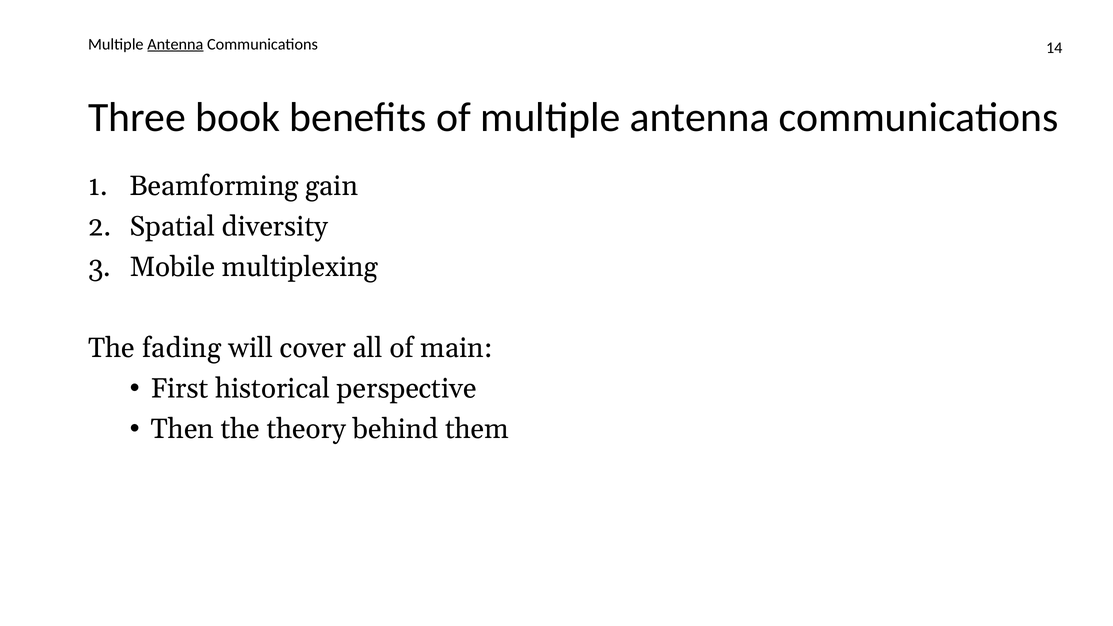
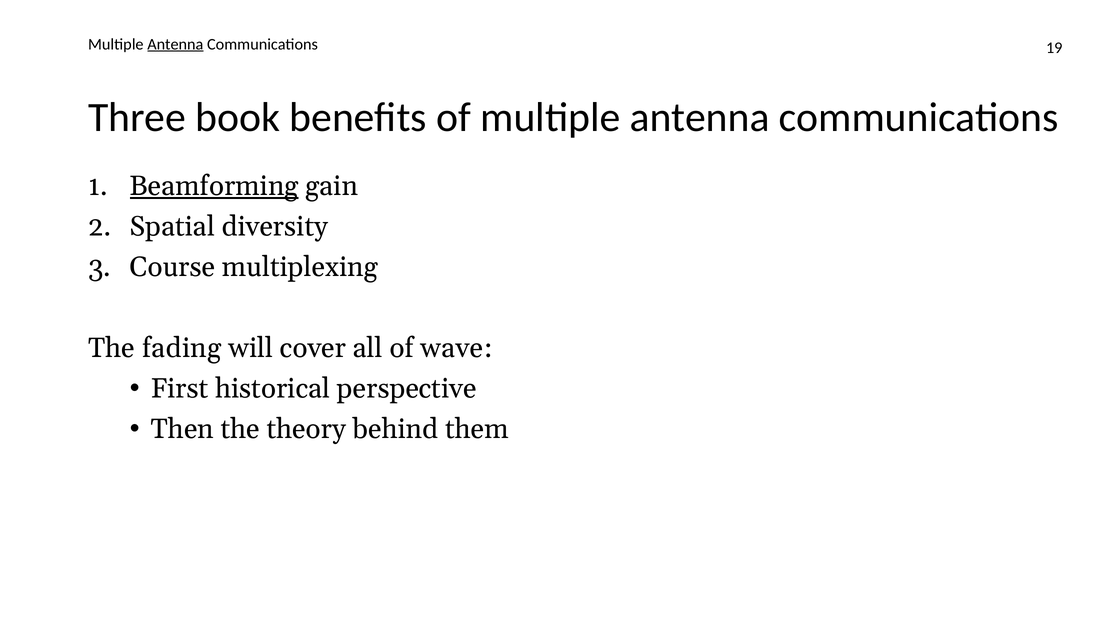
14: 14 -> 19 (1054, 48)
Beamforming underline: none -> present (214, 186)
Mobile: Mobile -> Course (172, 267)
main: main -> wave (456, 348)
